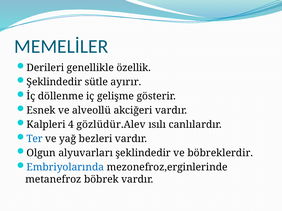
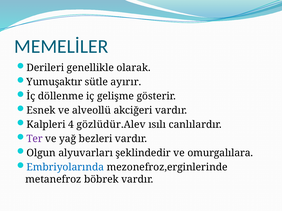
özellik: özellik -> olarak (134, 68)
Şeklindedir: Şeklindedir -> Yumuşaktır (54, 82)
Ter colour: blue -> purple (35, 139)
böbreklerdir: böbreklerdir -> omurgalılara (220, 153)
